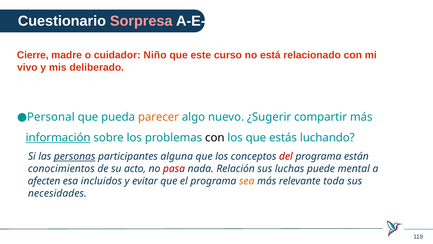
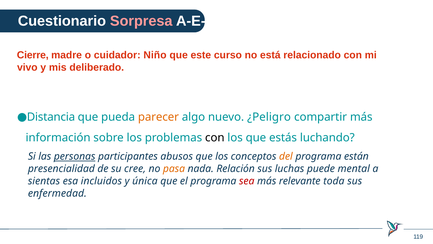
Personal: Personal -> Distancia (51, 117)
¿Sugerir: ¿Sugerir -> ¿Peligro (269, 117)
información underline: present -> none (58, 137)
alguna: alguna -> abusos (177, 156)
del colour: red -> orange (286, 156)
conocimientos: conocimientos -> presencialidad (61, 169)
acto: acto -> cree (135, 169)
pasa colour: red -> orange (174, 169)
afecten: afecten -> sientas (44, 181)
evitar: evitar -> única (145, 181)
sea colour: orange -> red (247, 181)
necesidades: necesidades -> enfermedad (57, 193)
